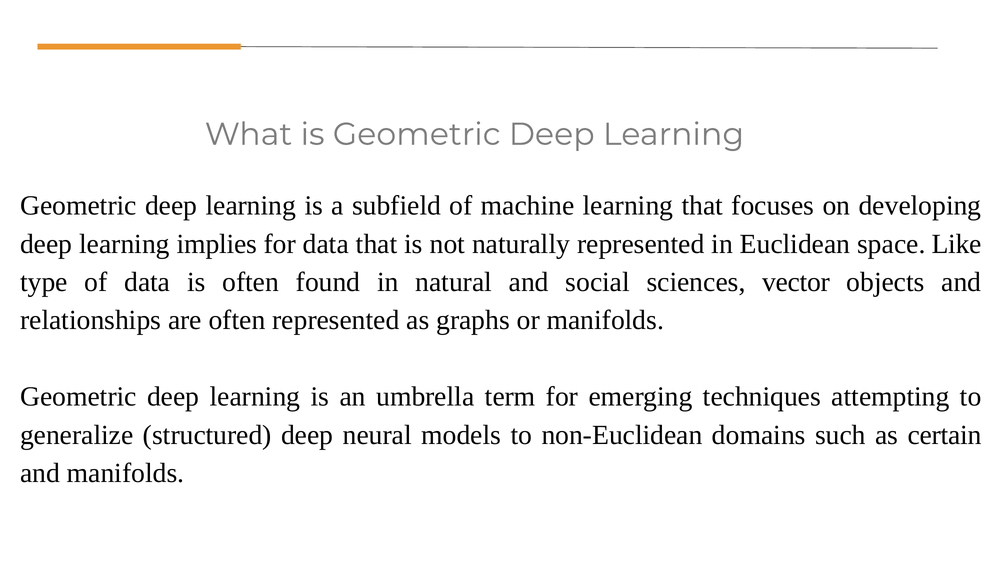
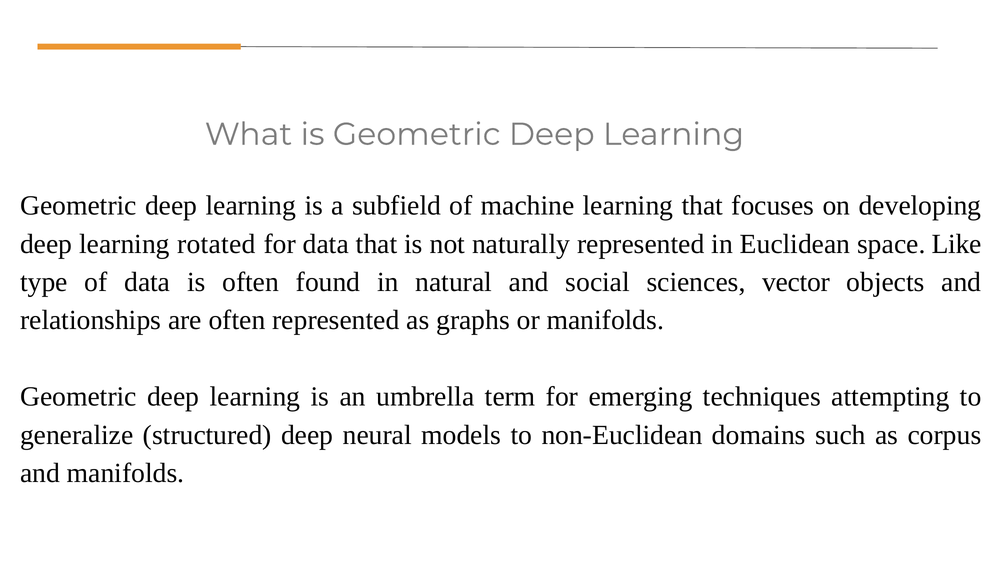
implies: implies -> rotated (217, 244)
certain: certain -> corpus (945, 435)
